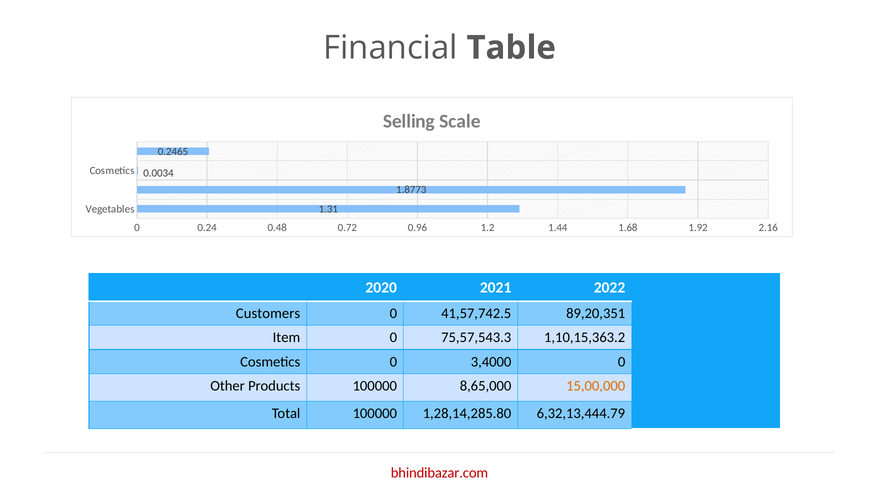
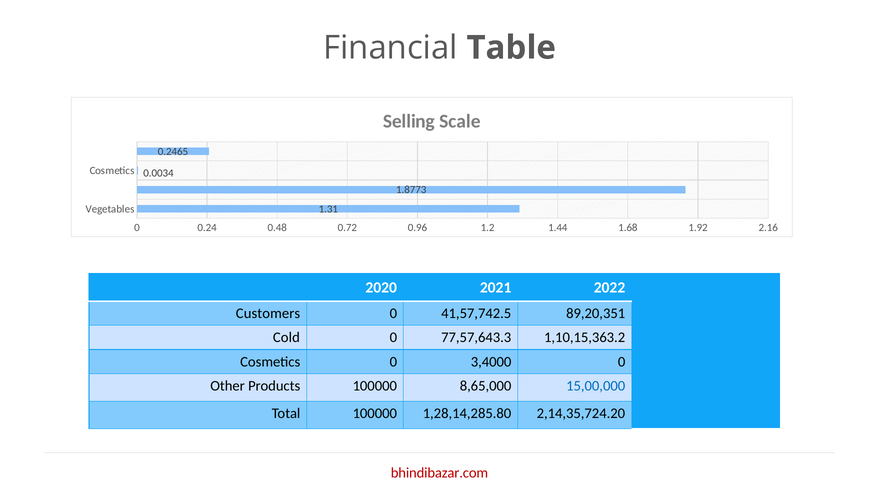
Item: Item -> Cold (286, 337)
75,57,543.3: 75,57,543.3 -> 77,57,643.3 (476, 337)
15,00,000 colour: orange -> blue (596, 386)
6,32,13,444.79: 6,32,13,444.79 -> 2,14,35,724.20 (581, 413)
